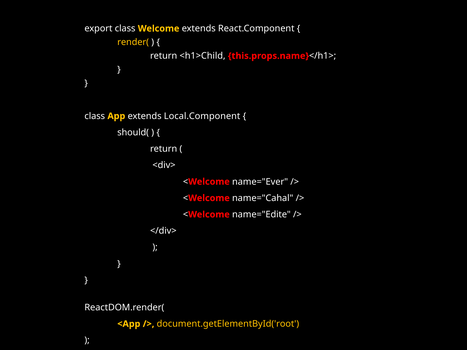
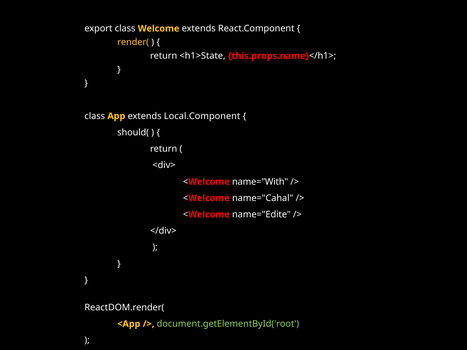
<h1>Child: <h1>Child -> <h1>State (203, 56)
name="Ever: name="Ever -> name="With (260, 182)
document.getElementById('root colour: yellow -> light green (228, 324)
